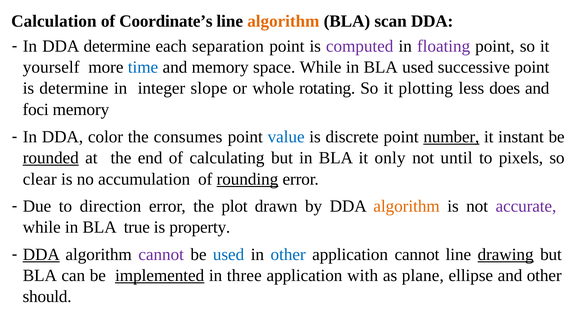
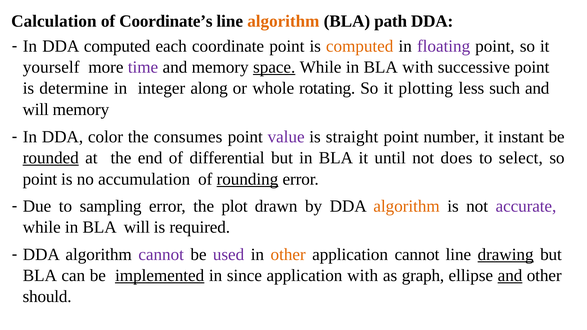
scan: scan -> path (391, 21)
DDA determine: determine -> computed (117, 46)
separation: separation -> coordinate (228, 46)
computed colour: purple -> orange (360, 46)
time colour: blue -> purple (143, 67)
space underline: none -> present (274, 67)
BLA used: used -> with (418, 67)
slope: slope -> along (209, 88)
does: does -> such (505, 88)
foci: foci -> will (36, 110)
value colour: blue -> purple (286, 137)
discrete: discrete -> straight (352, 137)
number underline: present -> none (451, 137)
calculating: calculating -> differential (227, 158)
only: only -> until (390, 158)
until: until -> does (456, 158)
pixels: pixels -> select (521, 158)
clear: clear -> point (40, 179)
direction: direction -> sampling (111, 206)
BLA true: true -> will (137, 227)
property: property -> required (200, 227)
DDA underline: present -> none (41, 255)
used colour: blue -> purple (229, 255)
other colour: blue -> orange (288, 255)
three: three -> since (244, 276)
plane: plane -> graph (423, 276)
and underline: none -> present (510, 276)
